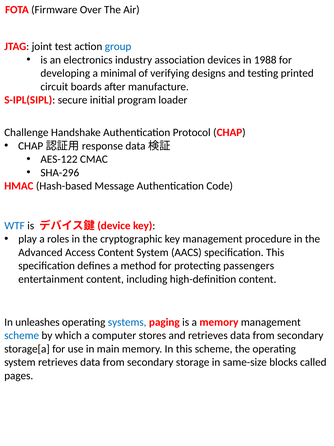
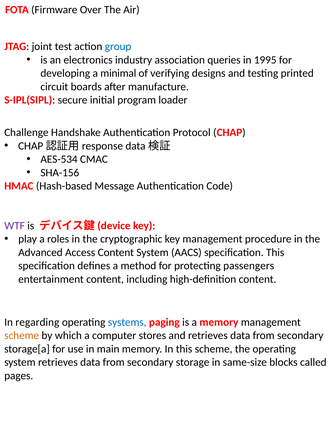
devices: devices -> queries (224, 60)
1988: 1988 -> 1995 (265, 60)
AES-122: AES-122 -> AES-534 (59, 159)
SHA-296: SHA-296 -> SHA-156 (60, 172)
WTF colour: blue -> purple (15, 225)
unleashes: unleashes -> regarding (37, 322)
scheme colour: blue -> orange (22, 335)
